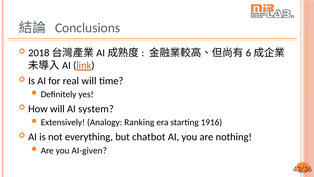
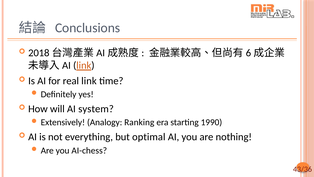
real will: will -> link (89, 81)
1916: 1916 -> 1990 (211, 122)
chatbot: chatbot -> optimal (149, 137)
AI-given: AI-given -> AI-chess (89, 150)
